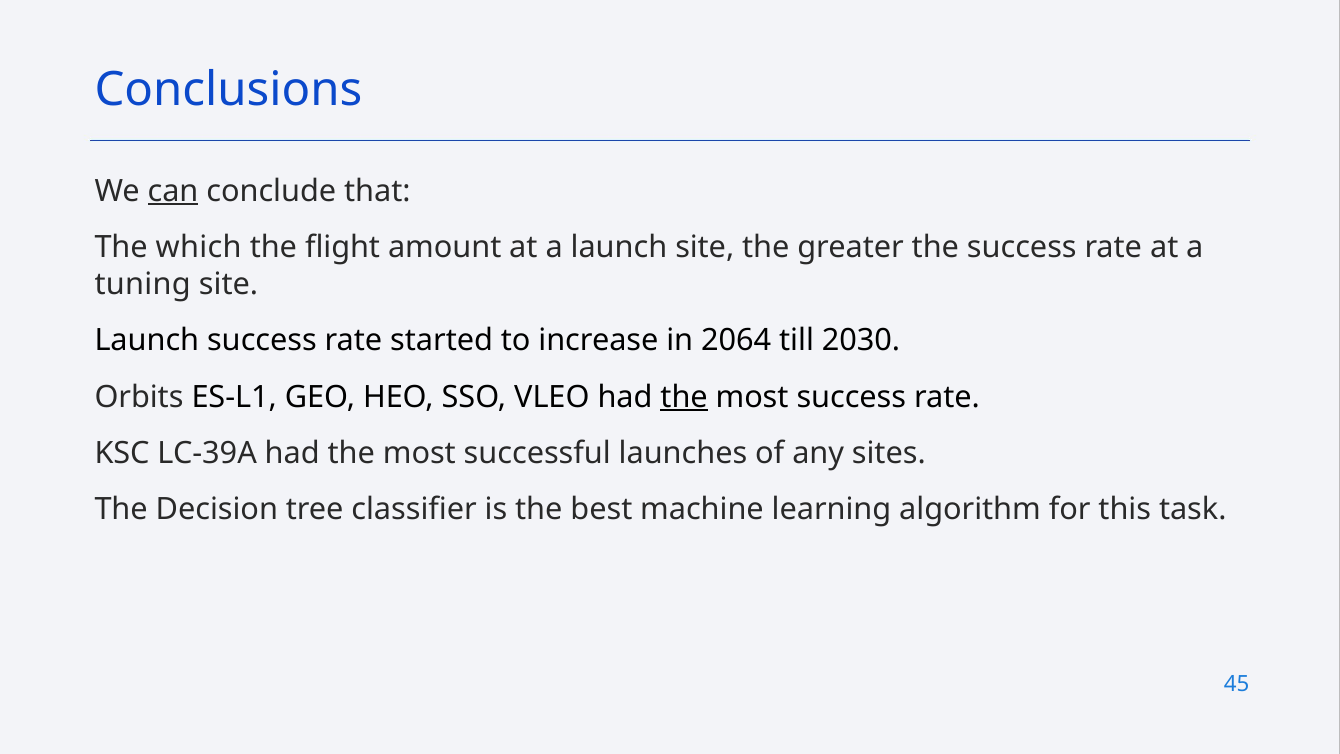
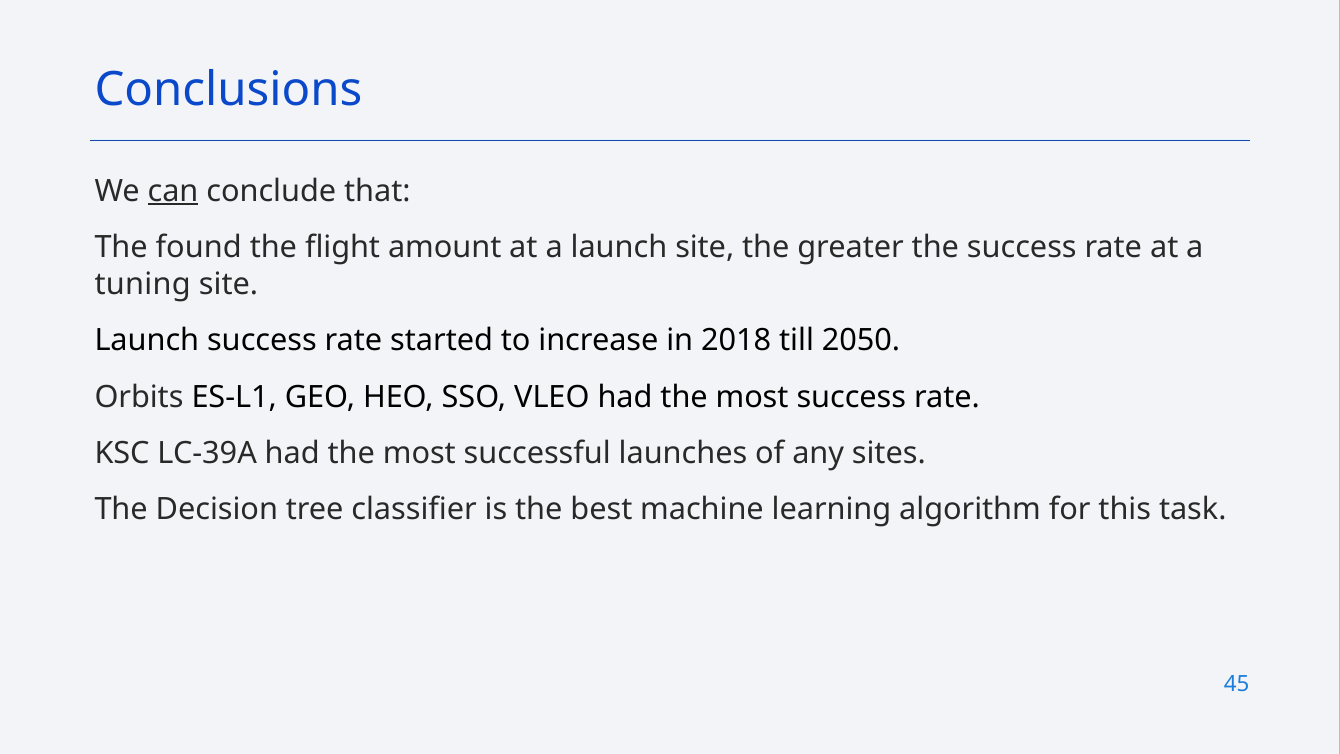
which: which -> found (199, 247)
2064: 2064 -> 2018 (736, 341)
2030: 2030 -> 2050 (861, 341)
the underline: present -> none (684, 397)
